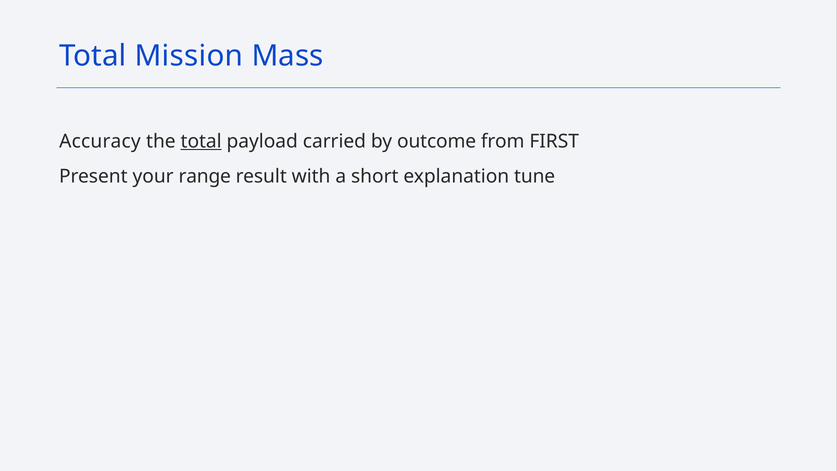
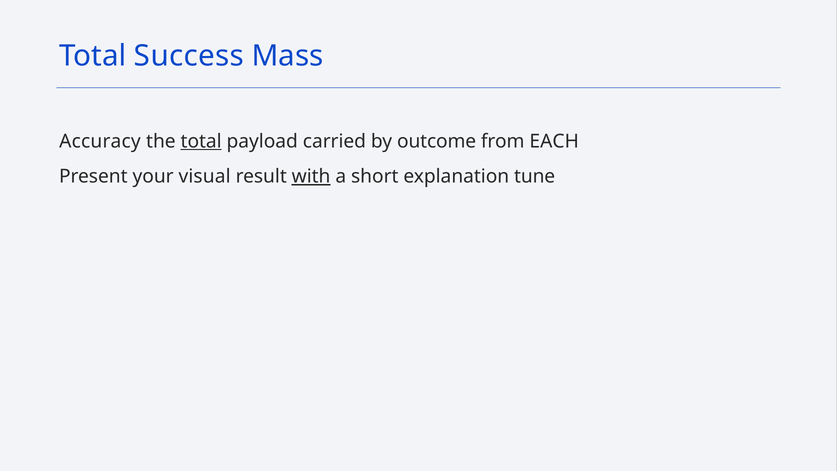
Mission: Mission -> Success (189, 56)
FIRST: FIRST -> EACH (554, 141)
range: range -> visual (205, 176)
with underline: none -> present (311, 176)
